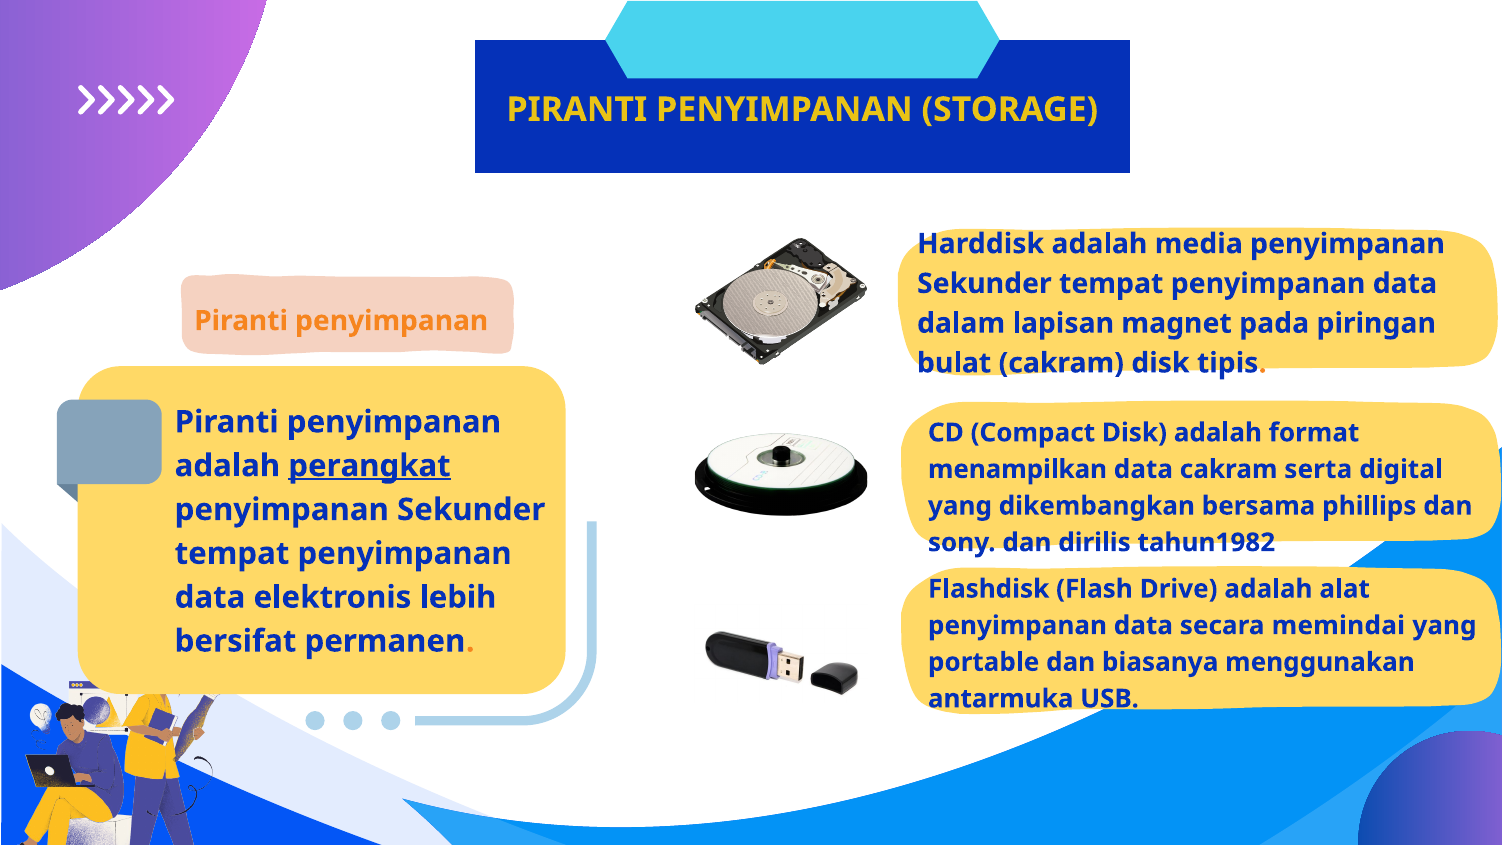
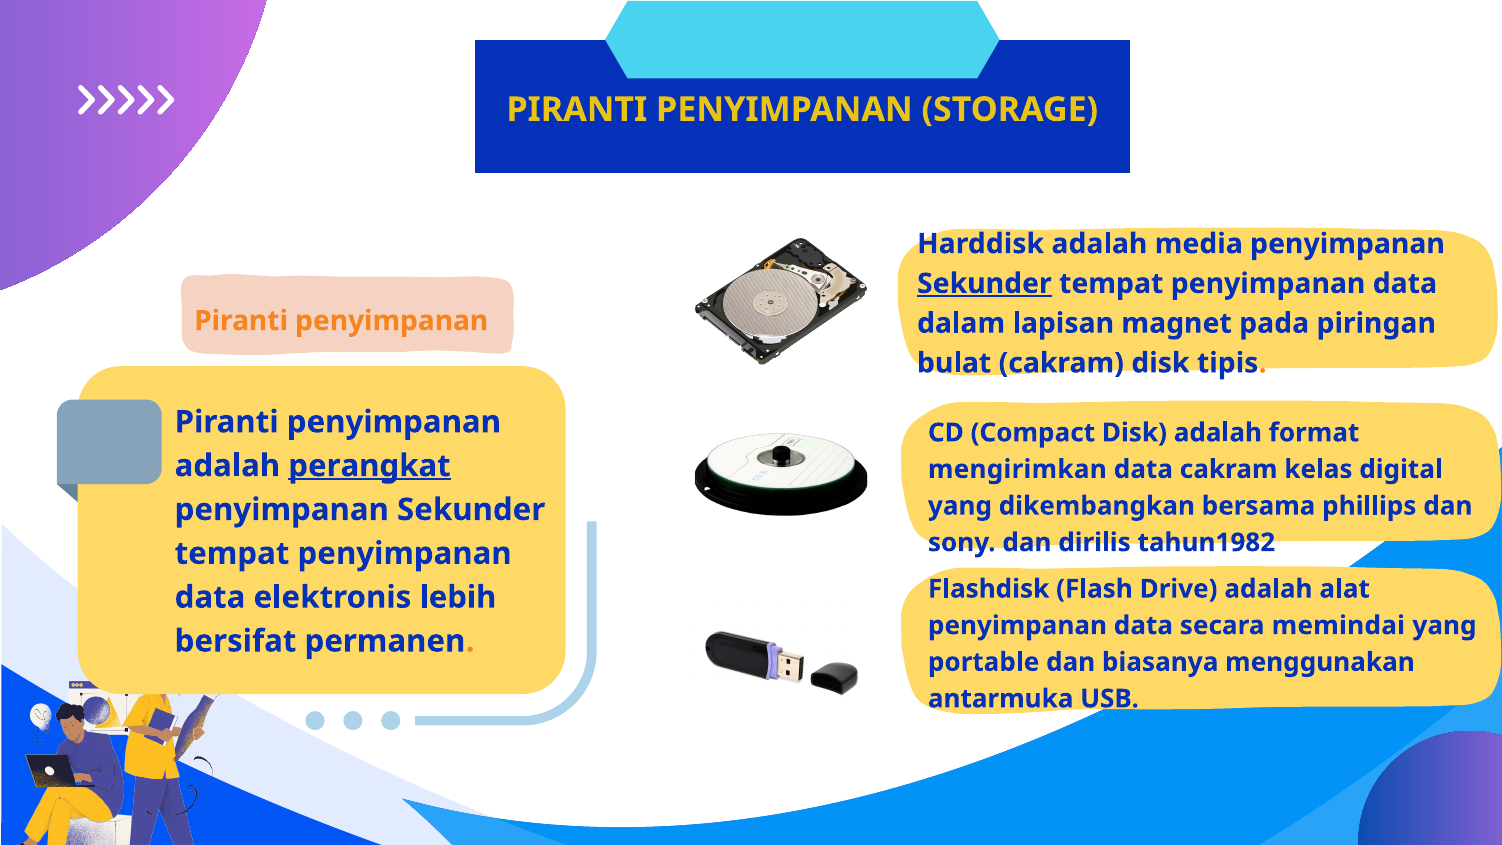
Sekunder underline: none -> present (984, 284)
menampilkan: menampilkan -> mengirimkan (1017, 469)
serta: serta -> kelas (1318, 469)
